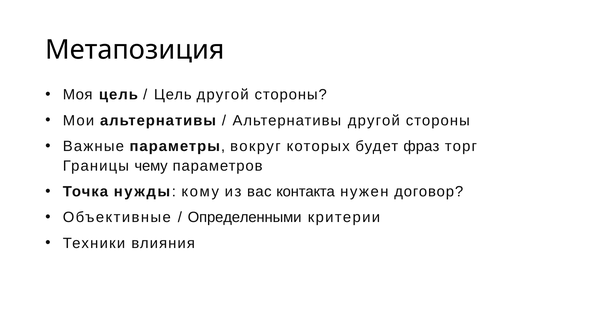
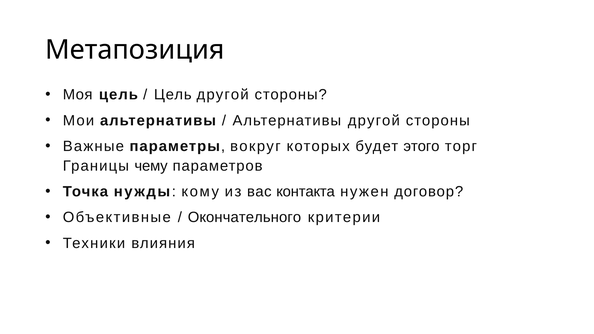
фраз: фраз -> этого (421, 146)
Определенными: Определенными -> Окончательного (244, 218)
